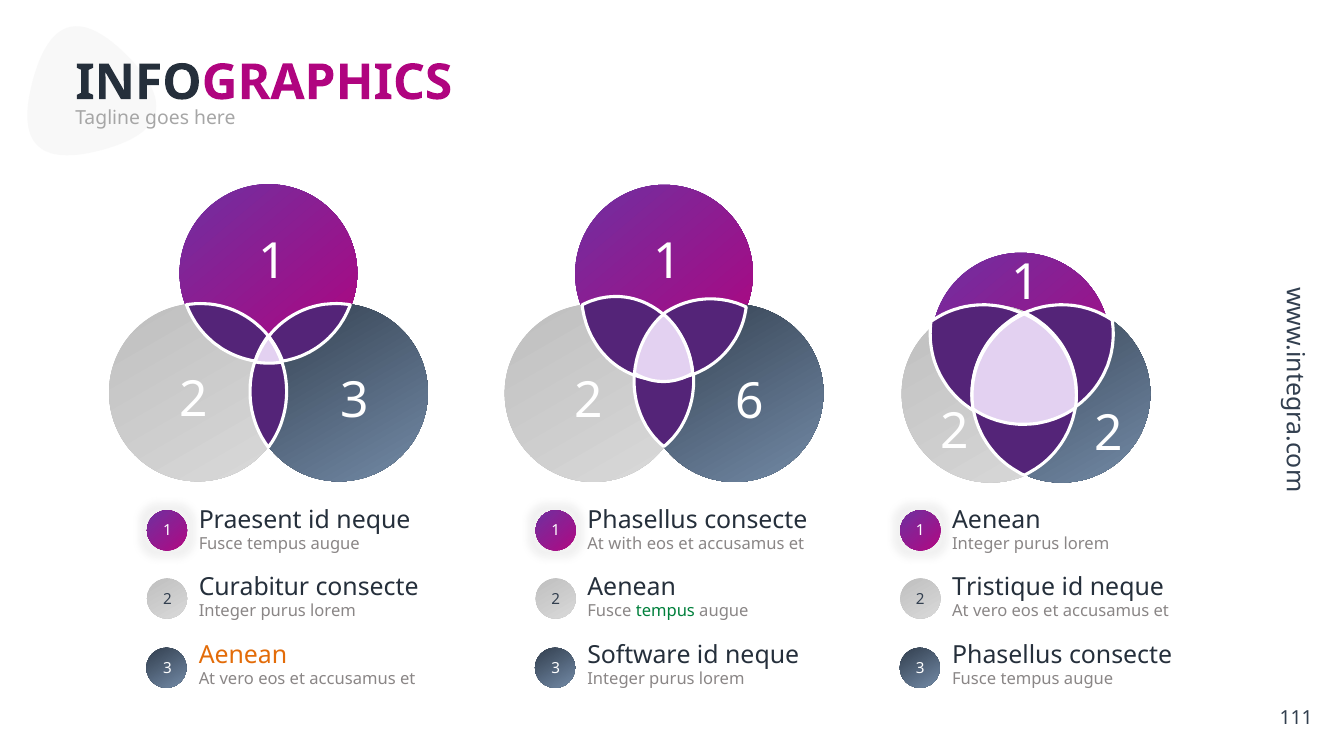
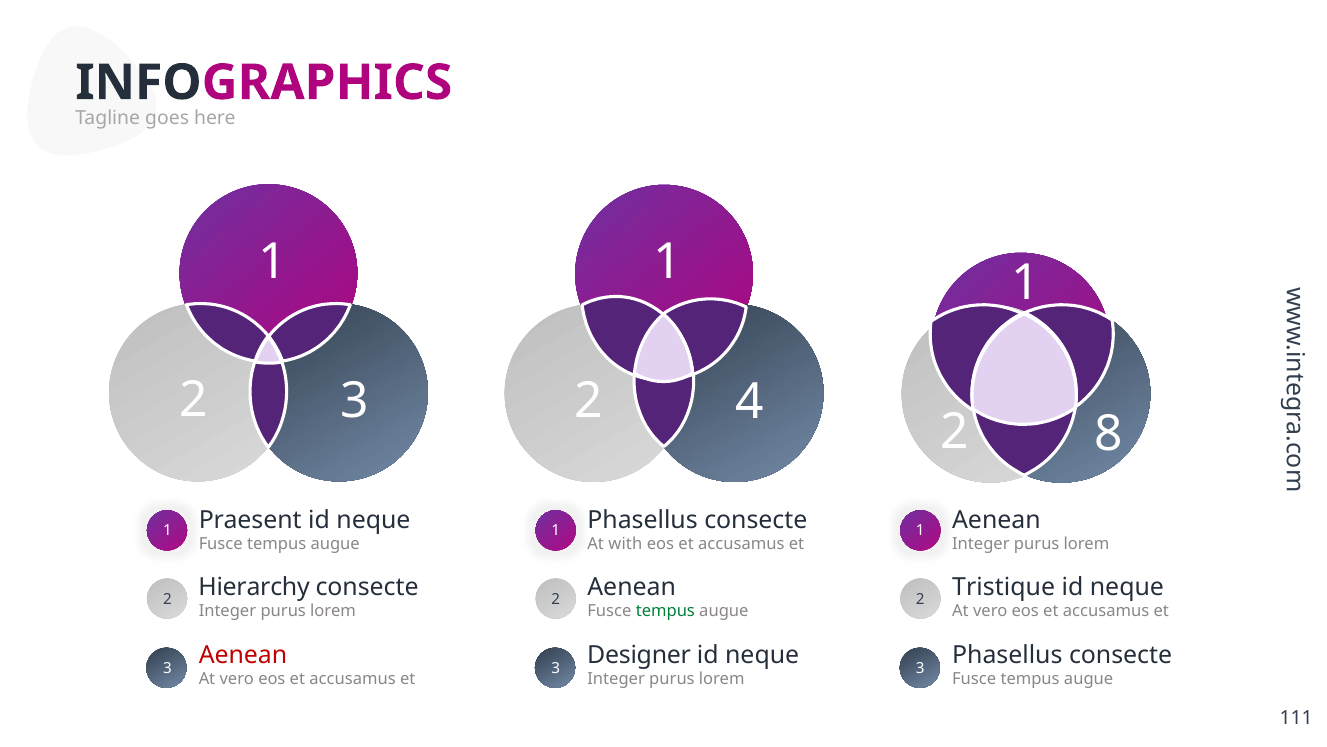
6: 6 -> 4 (750, 401)
2 2: 2 -> 8 (1109, 433)
Curabitur: Curabitur -> Hierarchy (254, 587)
Aenean colour: orange -> red (243, 655)
Software: Software -> Designer (639, 655)
